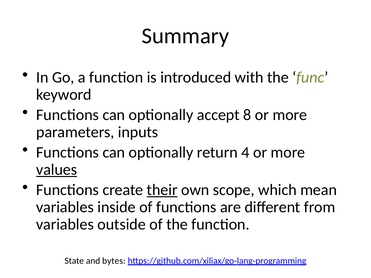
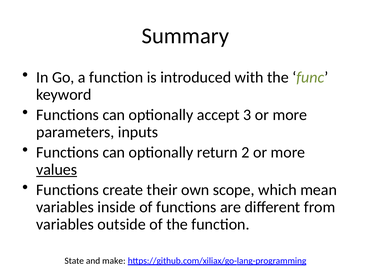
8: 8 -> 3 (247, 115)
4: 4 -> 2 (245, 152)
their underline: present -> none (162, 190)
bytes: bytes -> make (114, 261)
